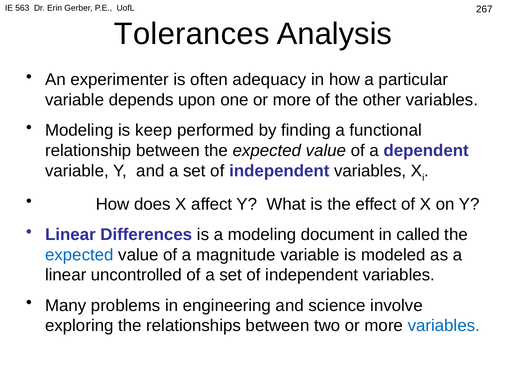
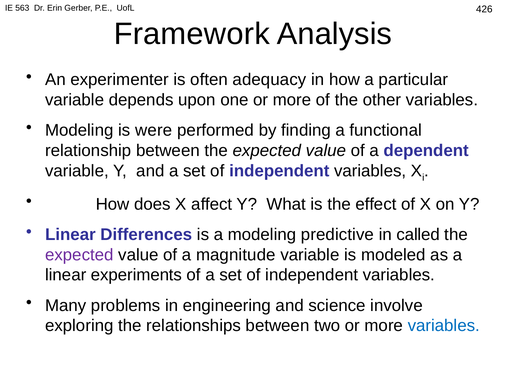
267: 267 -> 426 (484, 9)
Tolerances: Tolerances -> Framework (192, 34)
keep: keep -> were (154, 130)
document: document -> predictive (337, 234)
expected colour: blue -> purple (79, 254)
uncontrolled: uncontrolled -> experiments (136, 275)
